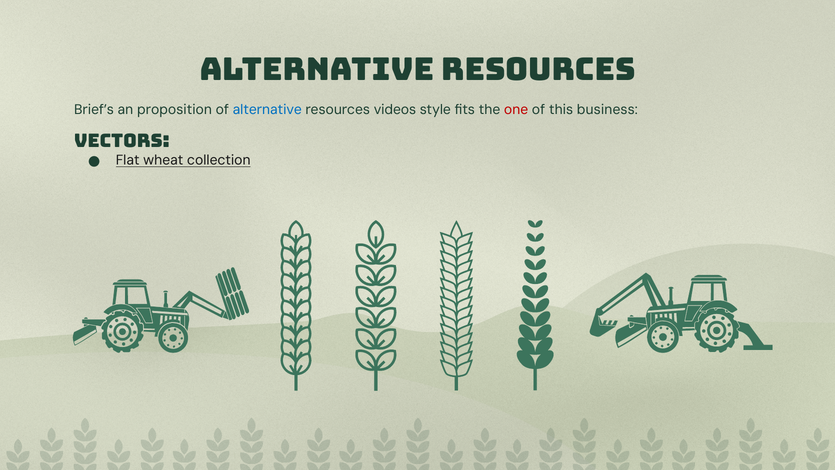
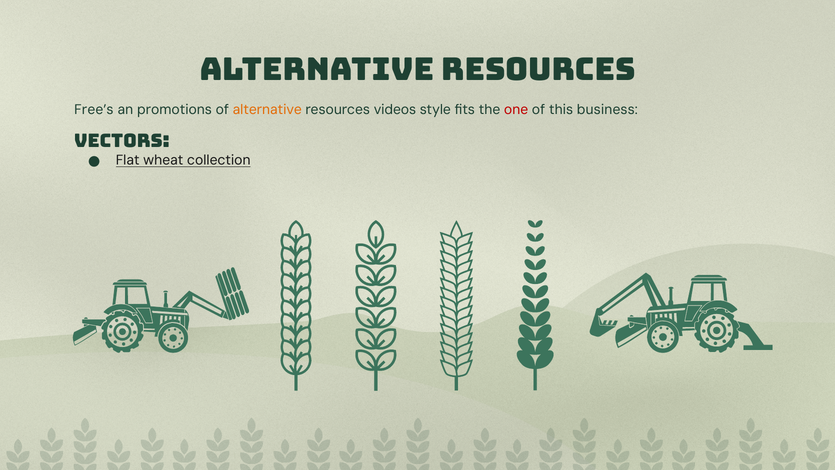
Brief’s: Brief’s -> Free’s (94, 110)
proposition: proposition -> promotions (174, 110)
alternative colour: blue -> orange (267, 110)
